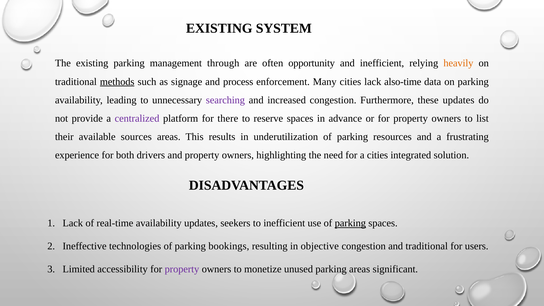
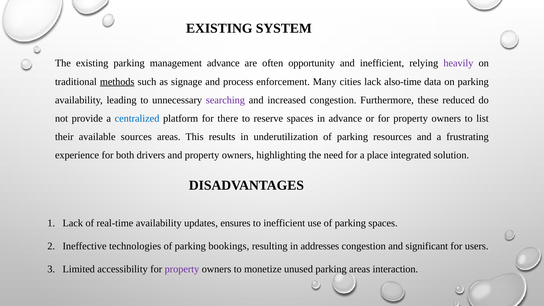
management through: through -> advance (223, 63)
heavily colour: orange -> purple (458, 63)
these updates: updates -> reduced (459, 100)
centralized colour: purple -> blue (137, 118)
a cities: cities -> place (377, 155)
seekers: seekers -> ensures (235, 223)
parking underline: present -> none (350, 223)
objective: objective -> addresses (320, 246)
and traditional: traditional -> significant (427, 246)
significant: significant -> interaction (395, 269)
